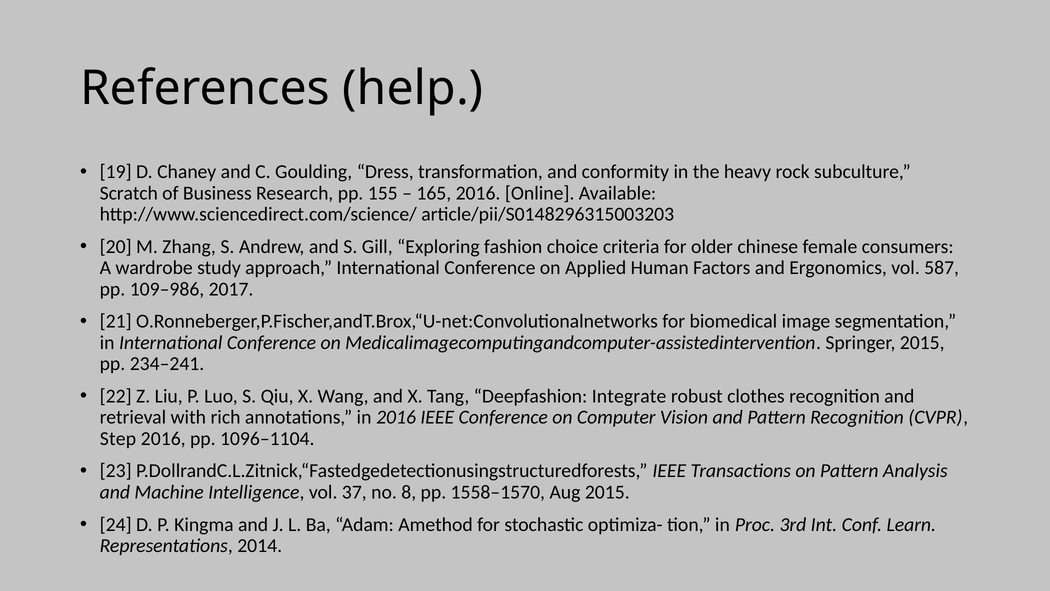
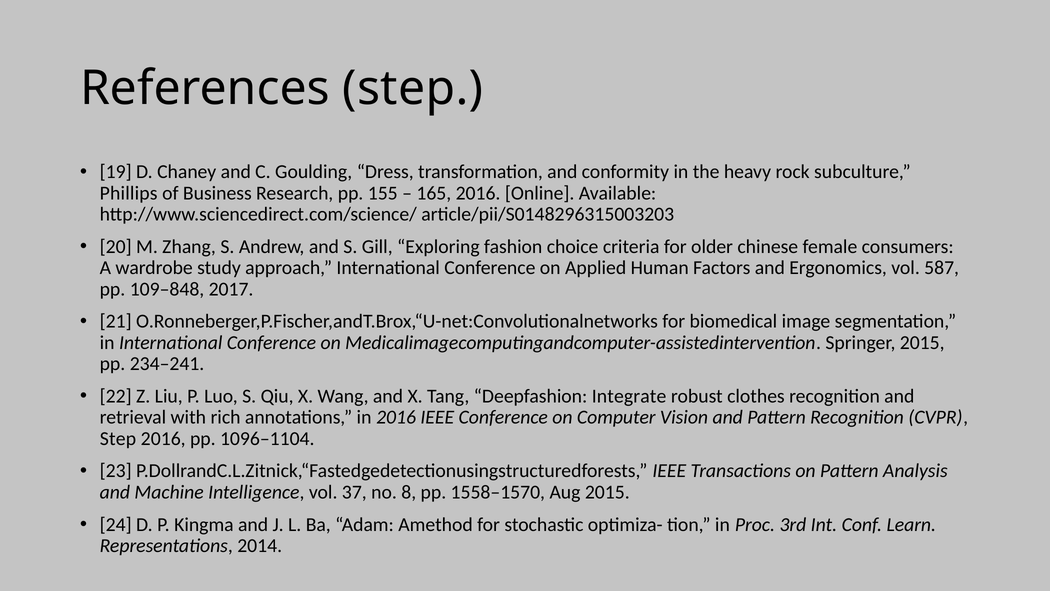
References help: help -> step (413, 88)
Scratch: Scratch -> Phillips (129, 193)
109–986: 109–986 -> 109–848 (167, 289)
